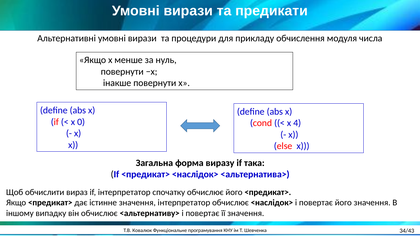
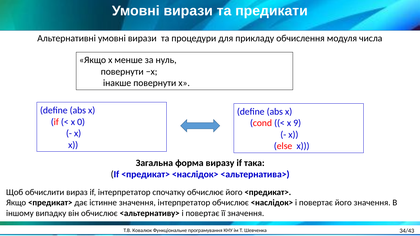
4: 4 -> 9 (297, 123)
